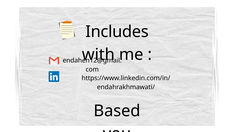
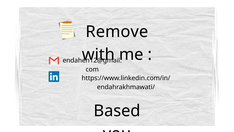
Includes: Includes -> Remove (117, 32)
